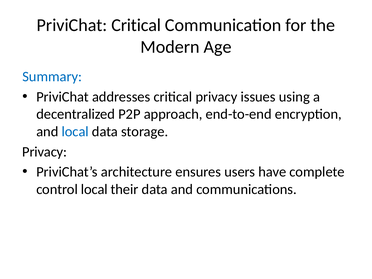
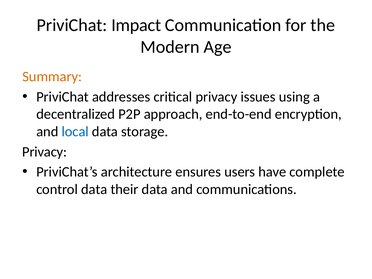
PriviChat Critical: Critical -> Impact (136, 25)
Summary colour: blue -> orange (52, 77)
control local: local -> data (94, 189)
